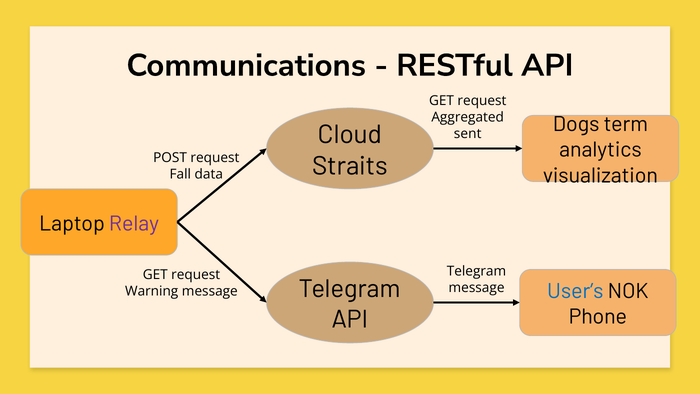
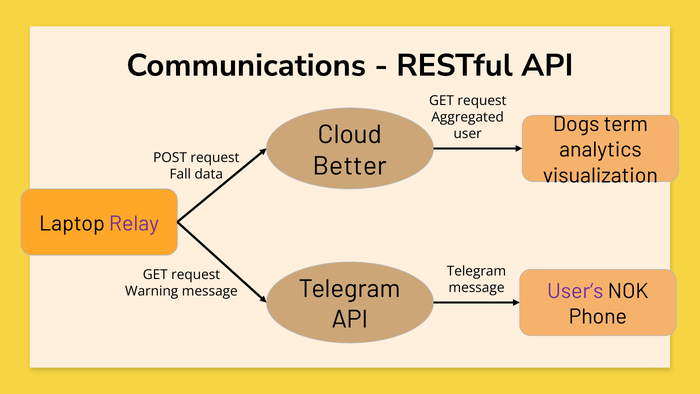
sent: sent -> user (468, 134)
Straits: Straits -> Better (350, 166)
User’s colour: blue -> purple (575, 291)
